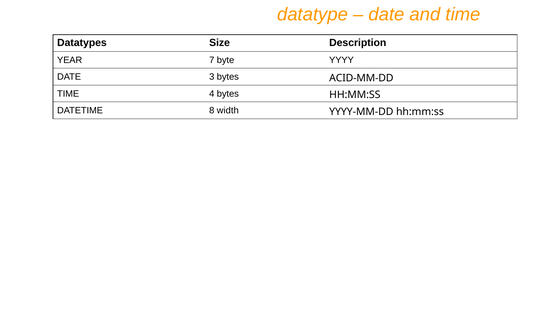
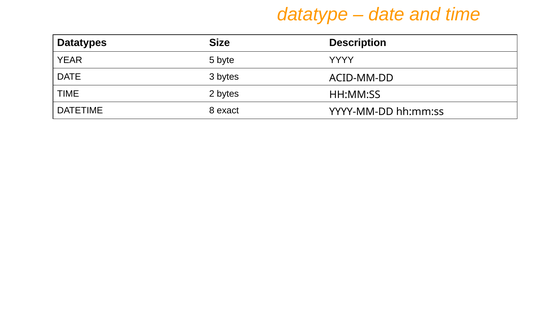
7: 7 -> 5 (212, 60)
4: 4 -> 2 (212, 94)
width: width -> exact (228, 111)
